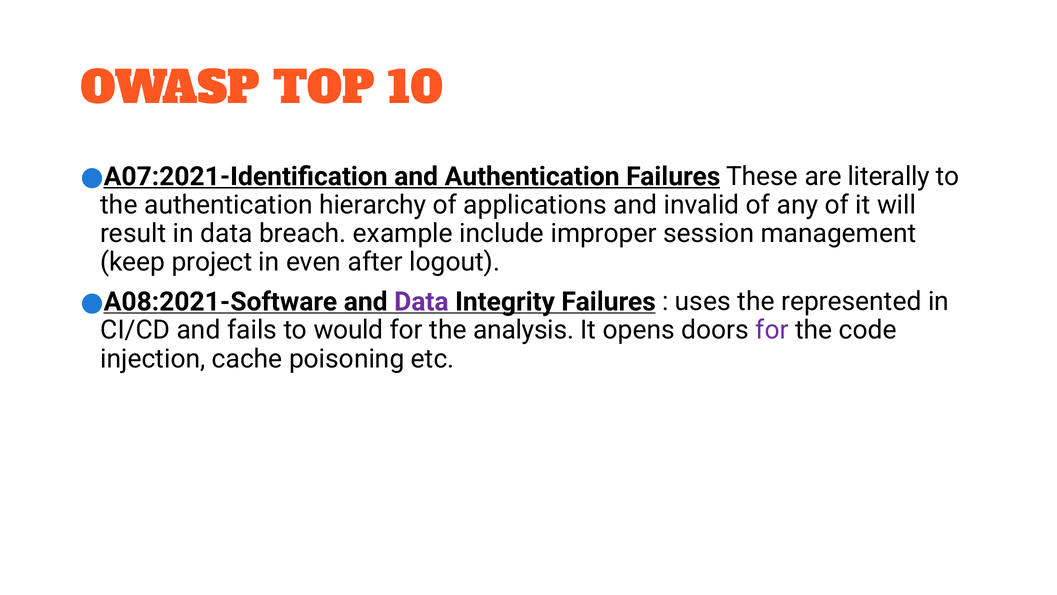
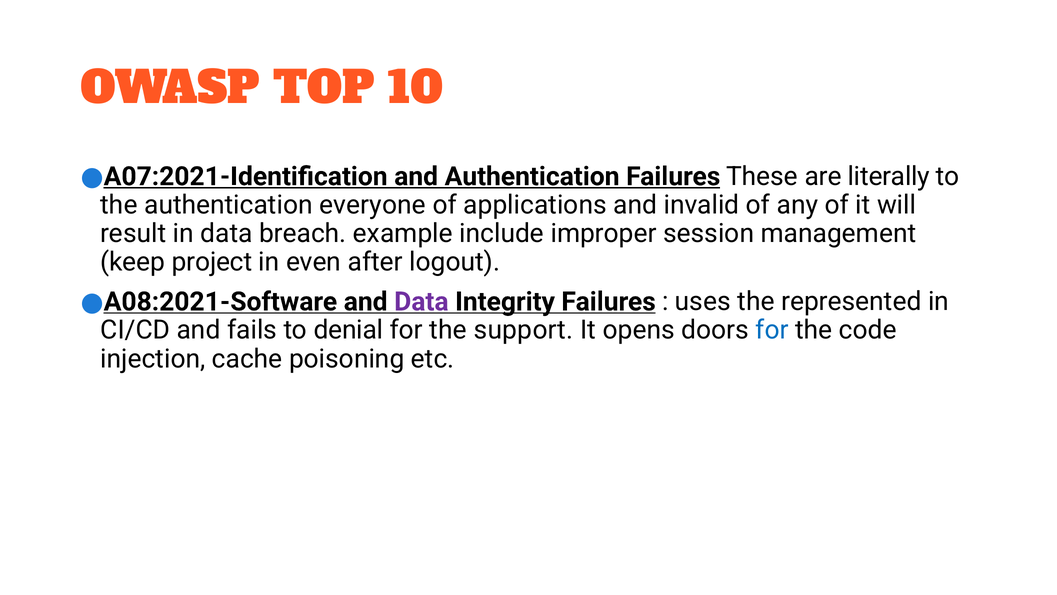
hierarchy: hierarchy -> everyone (373, 205)
would: would -> denial (348, 330)
analysis: analysis -> support (523, 330)
for colour: purple -> blue (772, 330)
